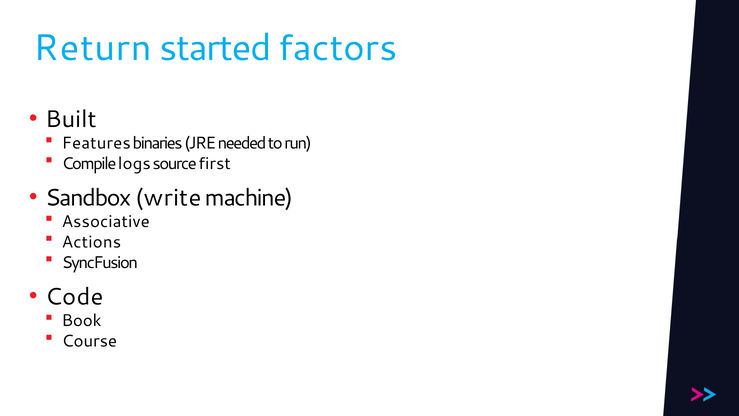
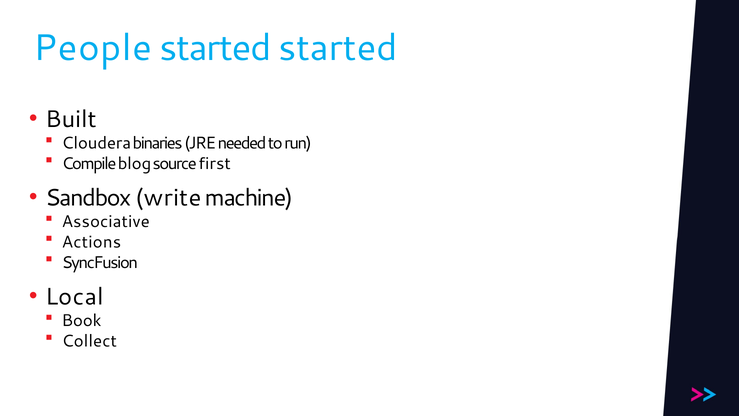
Return: Return -> People (93, 48)
started factors: factors -> started (338, 48)
Features: Features -> Cloudera (96, 143)
logs: logs -> blog (134, 163)
Code: Code -> Local (74, 297)
Course: Course -> Collect (89, 341)
